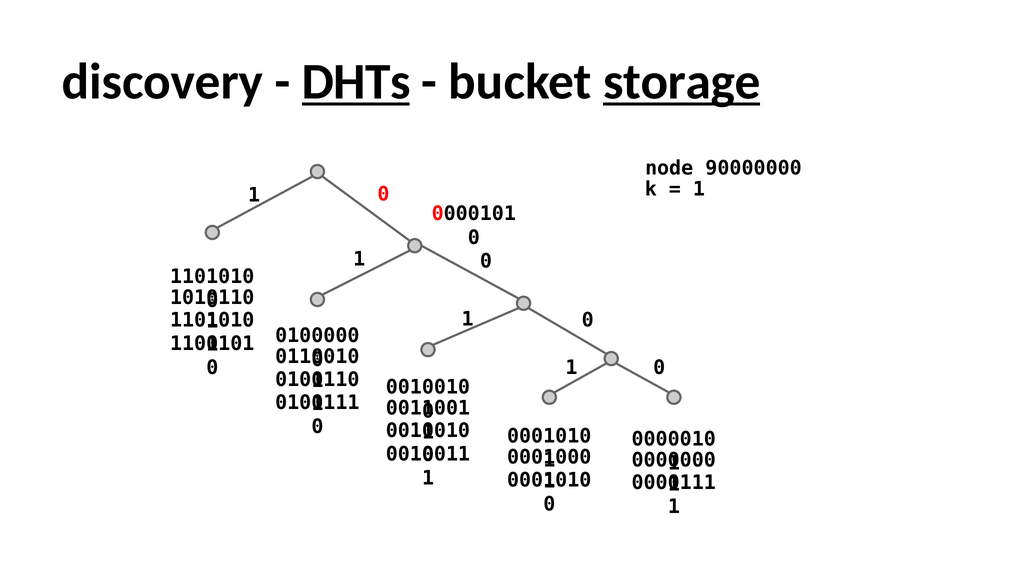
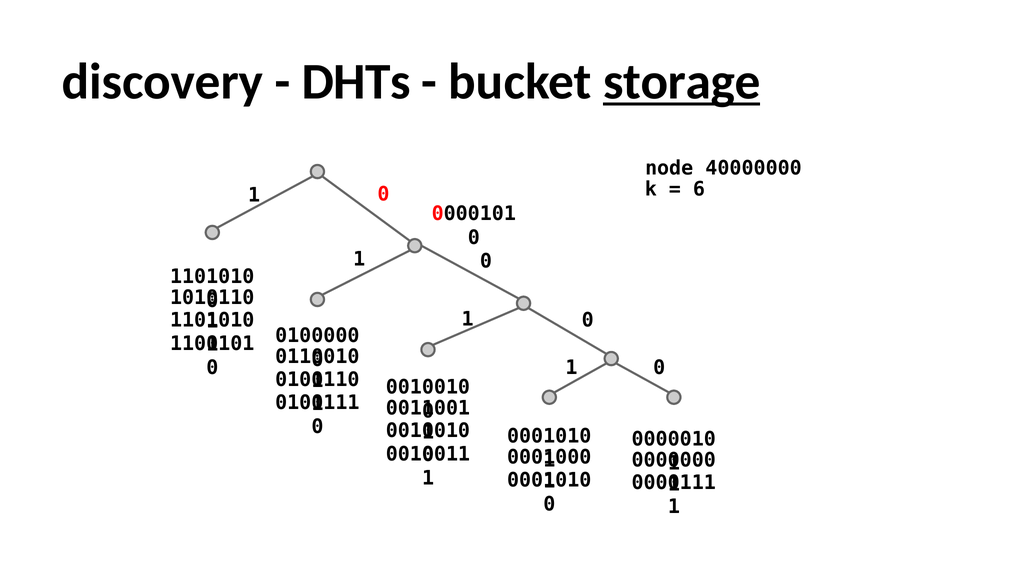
DHTs underline: present -> none (356, 82)
90000000: 90000000 -> 40000000 (754, 168)
1: 1 -> 6 (699, 189)
